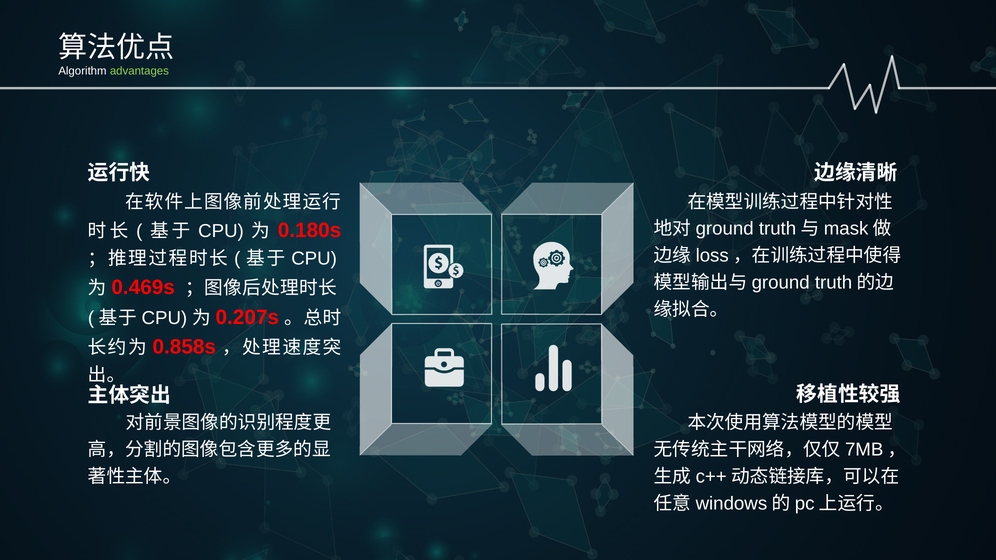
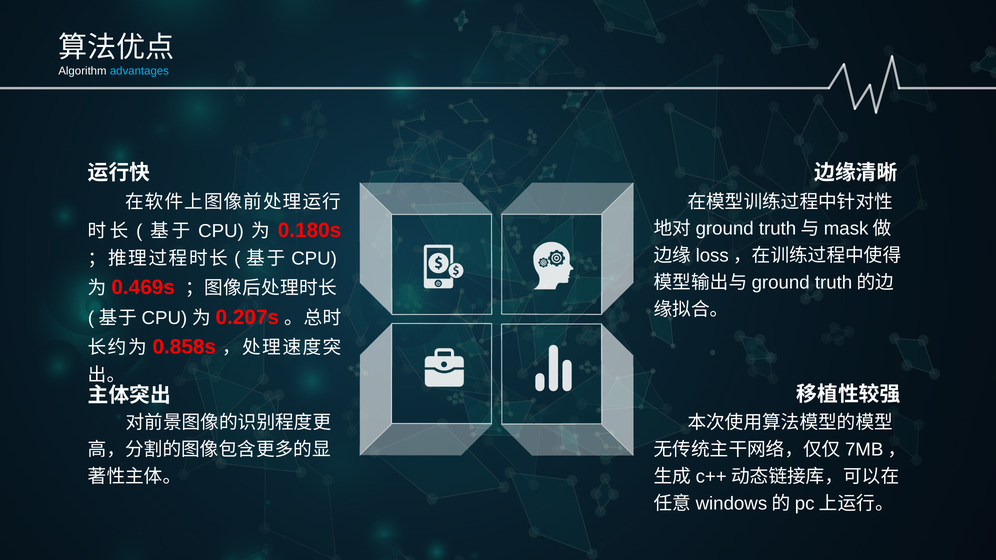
advantages colour: light green -> light blue (139, 71)
